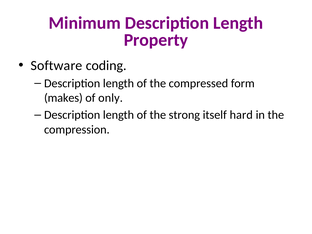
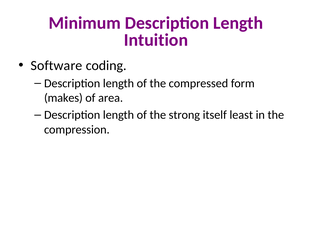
Property: Property -> Intuition (156, 40)
only: only -> area (111, 98)
hard: hard -> least (241, 115)
